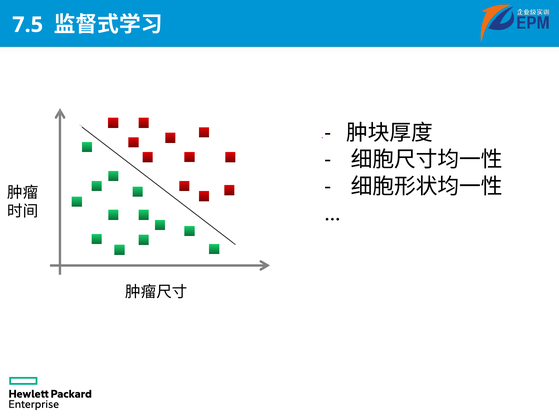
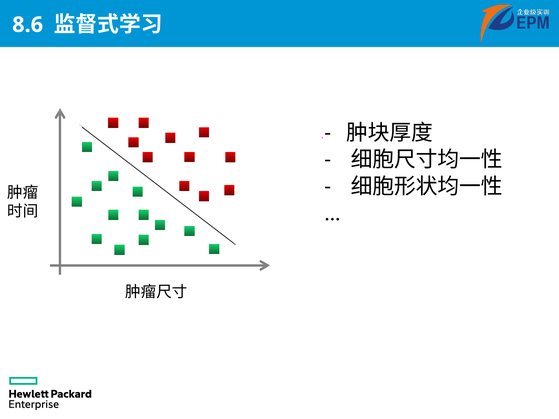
7.5: 7.5 -> 8.6 (28, 25)
